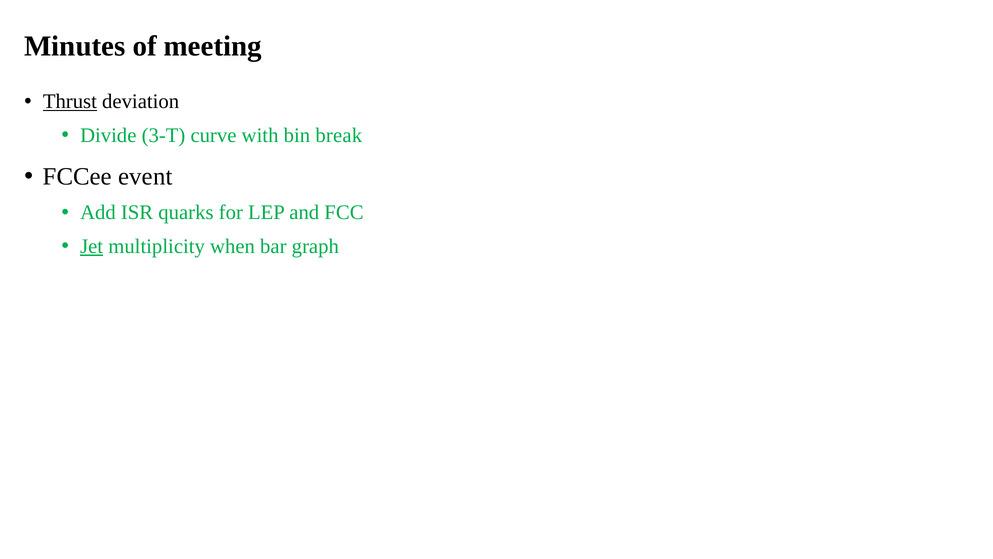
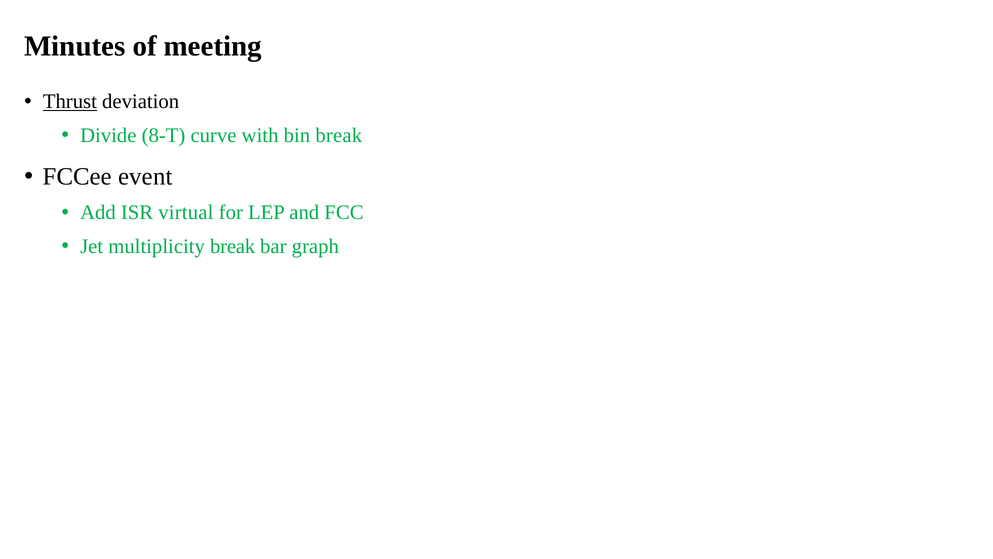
3-T: 3-T -> 8-T (164, 135)
quarks: quarks -> virtual (186, 212)
Jet underline: present -> none (92, 246)
multiplicity when: when -> break (233, 246)
